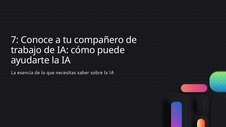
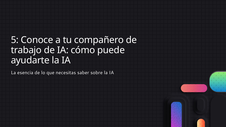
7: 7 -> 5 (15, 40)
